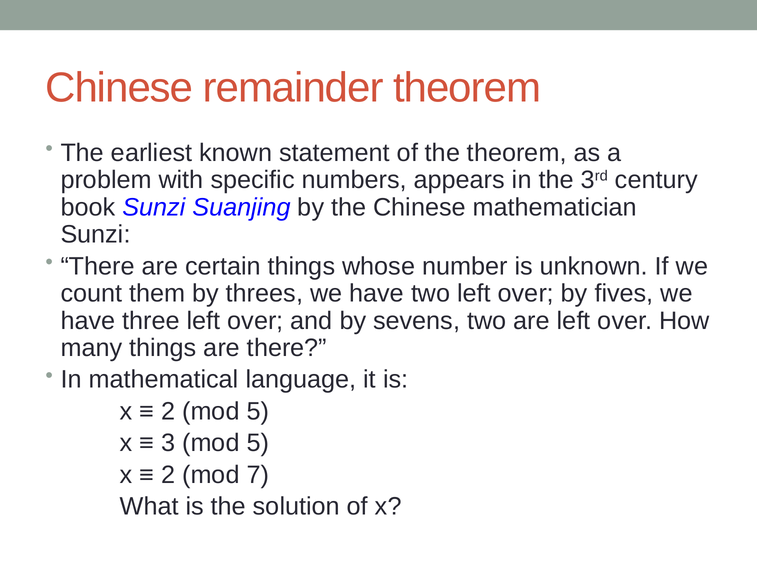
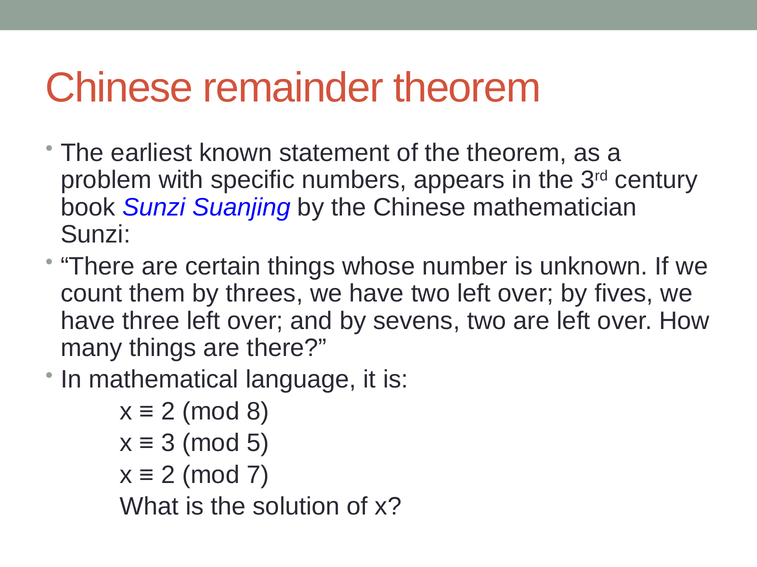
2 mod 5: 5 -> 8 (258, 412)
